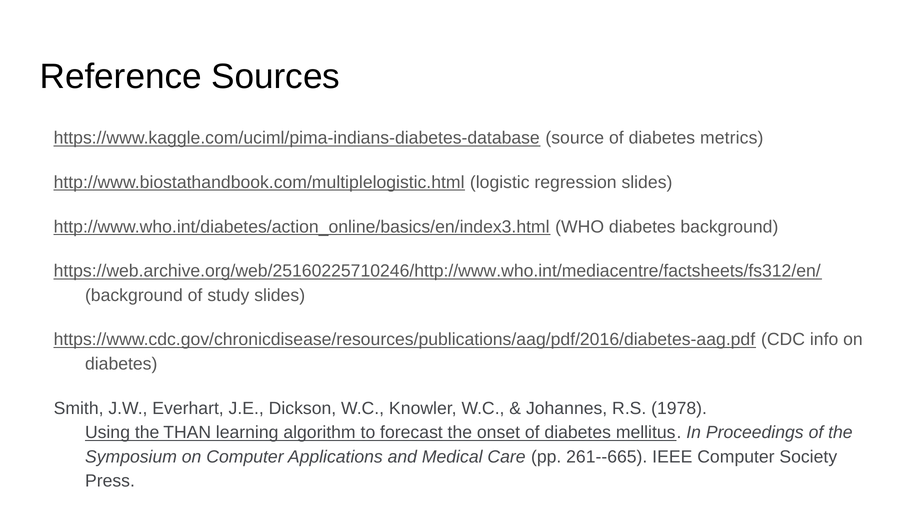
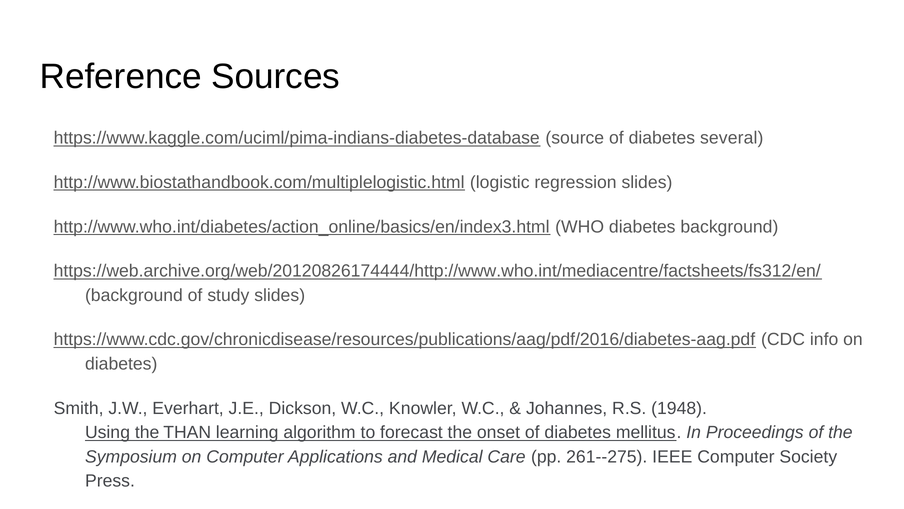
metrics: metrics -> several (732, 138)
https://web.archive.org/web/25160225710246/http://www.who.int/mediacentre/factsheets/fs312/en/: https://web.archive.org/web/25160225710246/http://www.who.int/mediacentre/factsheets/fs312/en/ -> https://web.archive.org/web/20120826174444/http://www.who.int/mediacentre/factsheets/fs312/en/ (437, 271)
1978: 1978 -> 1948 (679, 408)
261--665: 261--665 -> 261--275 (607, 456)
